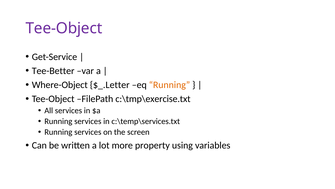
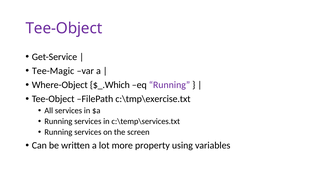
Tee-Better: Tee-Better -> Tee-Magic (53, 71)
$_.Letter: $_.Letter -> $_.Which (110, 85)
Running colour: orange -> purple (169, 85)
